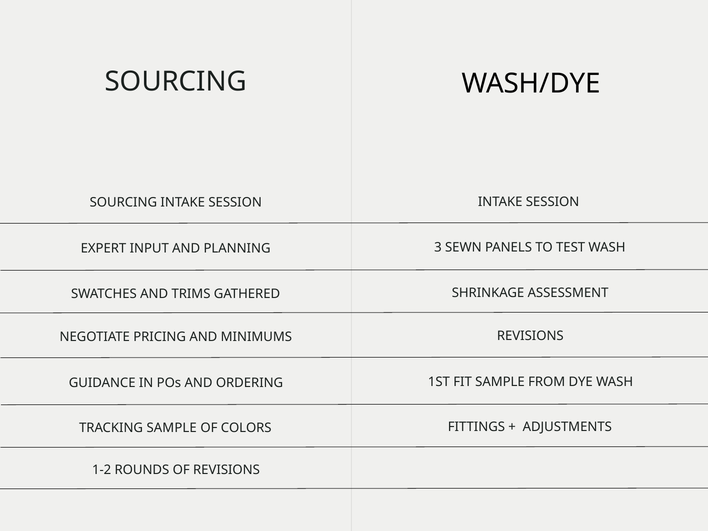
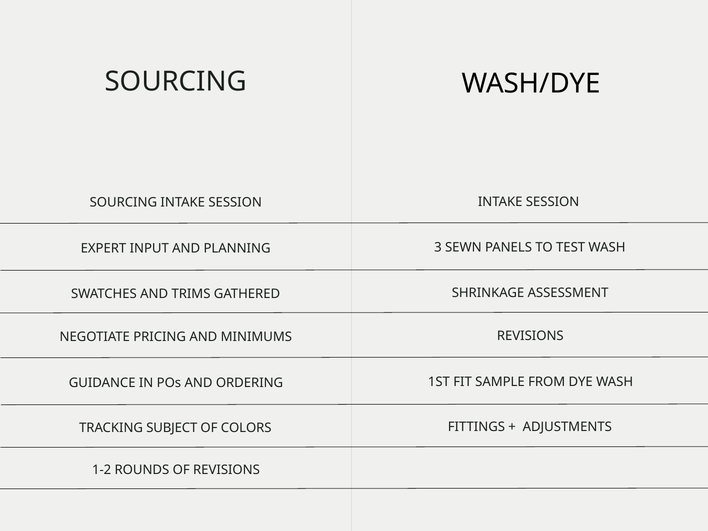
TRACKING SAMPLE: SAMPLE -> SUBJECT (172, 428)
